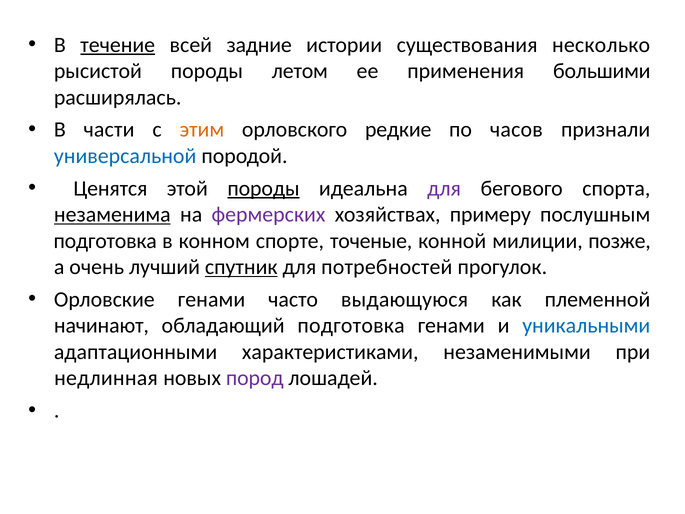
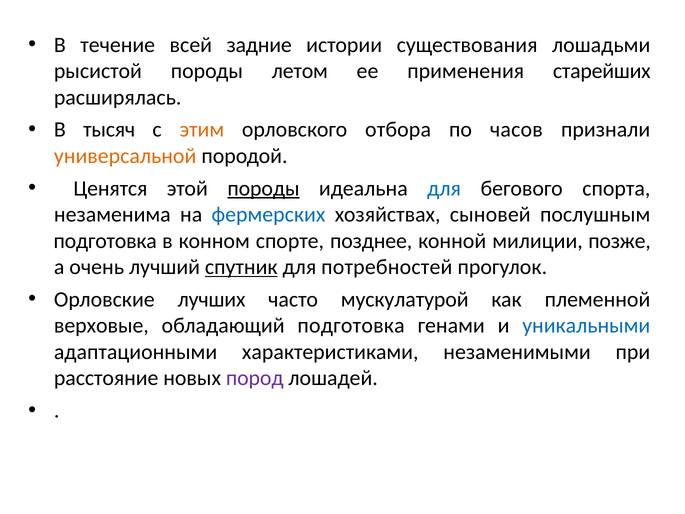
течение underline: present -> none (118, 45)
несколько: несколько -> лошадьми (601, 45)
большими: большими -> старейших (602, 71)
части: части -> тысяч (109, 130)
редкие: редкие -> отбора (398, 130)
универсальной colour: blue -> orange (125, 156)
для colour: purple -> blue (444, 188)
незаменима underline: present -> none (112, 214)
фермерских colour: purple -> blue (268, 214)
примеру: примеру -> сыновей (490, 214)
точеные: точеные -> позднее (371, 241)
Орловские генами: генами -> лучших (212, 299)
выдающуюся: выдающуюся -> мускулатурой (405, 299)
начинают: начинают -> верховые (101, 326)
недлинная: недлинная -> расстояние (106, 378)
